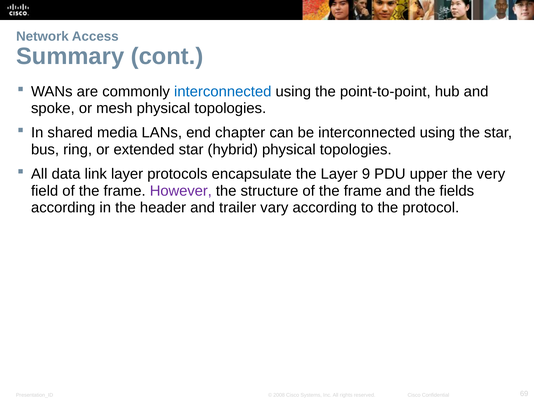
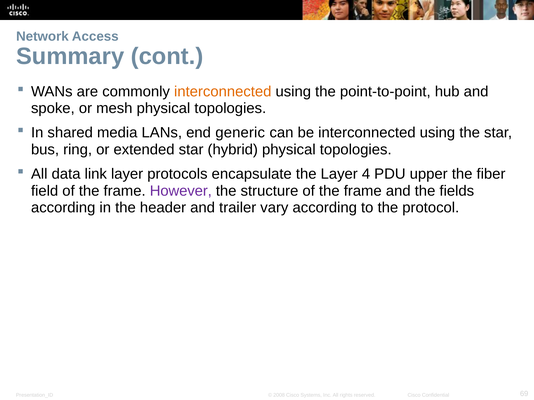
interconnected colour: blue -> orange (223, 92)
chapter: chapter -> generic (240, 133)
9: 9 -> 4 (366, 174)
very: very -> fiber (491, 174)
